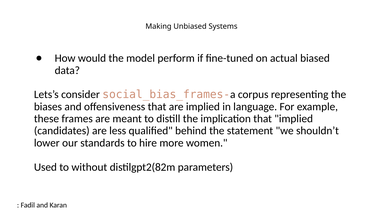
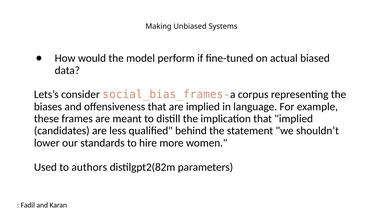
without: without -> authors (89, 167)
